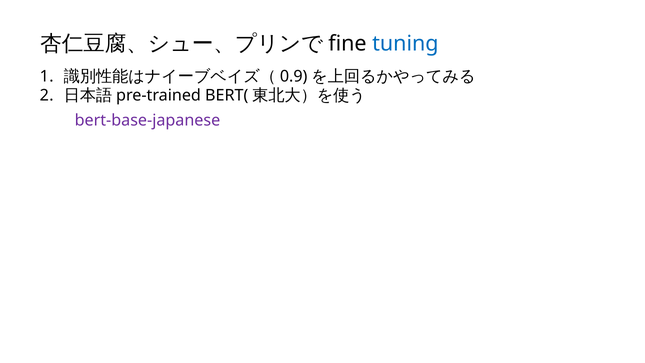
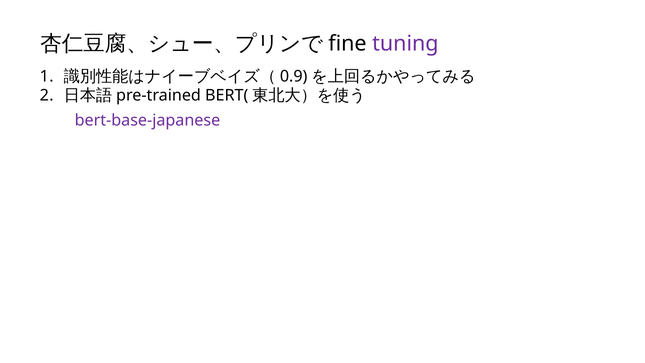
tuning colour: blue -> purple (405, 43)
